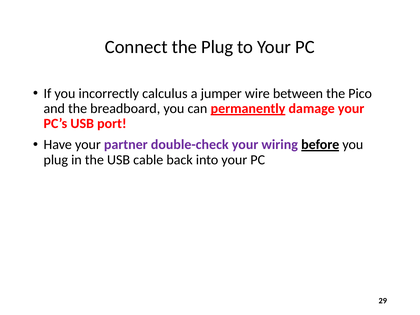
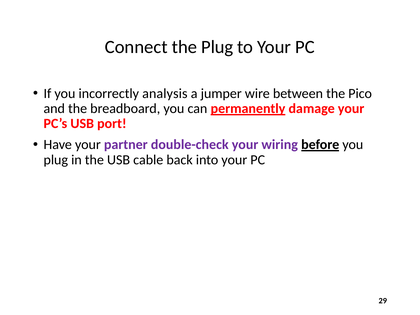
calculus: calculus -> analysis (165, 93)
